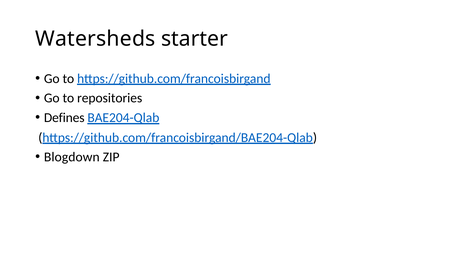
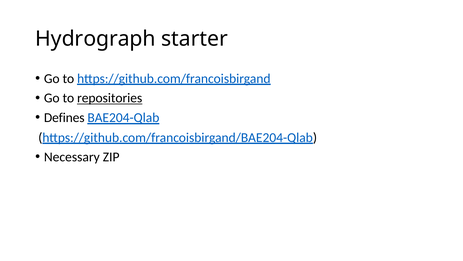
Watersheds: Watersheds -> Hydrograph (95, 39)
repositories underline: none -> present (110, 98)
Blogdown: Blogdown -> Necessary (72, 157)
